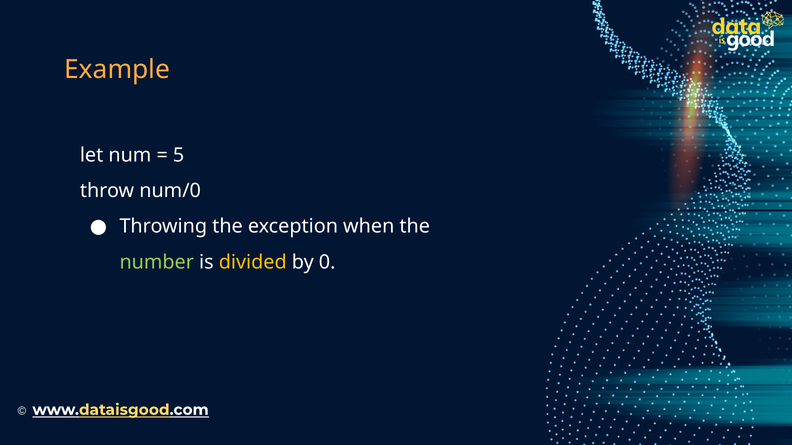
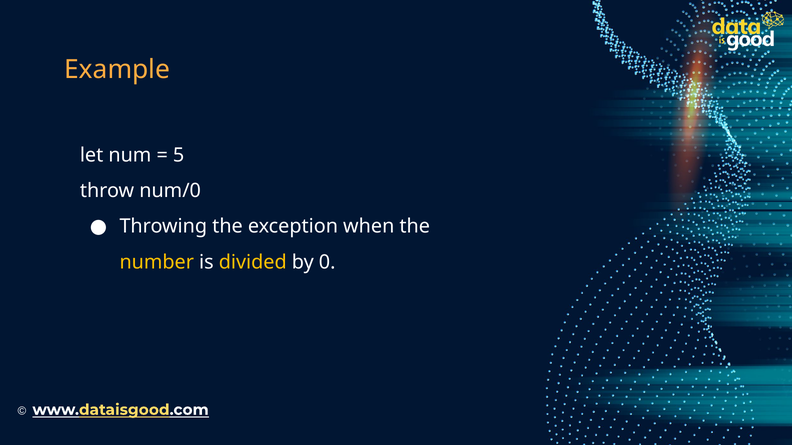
number colour: light green -> yellow (157, 262)
